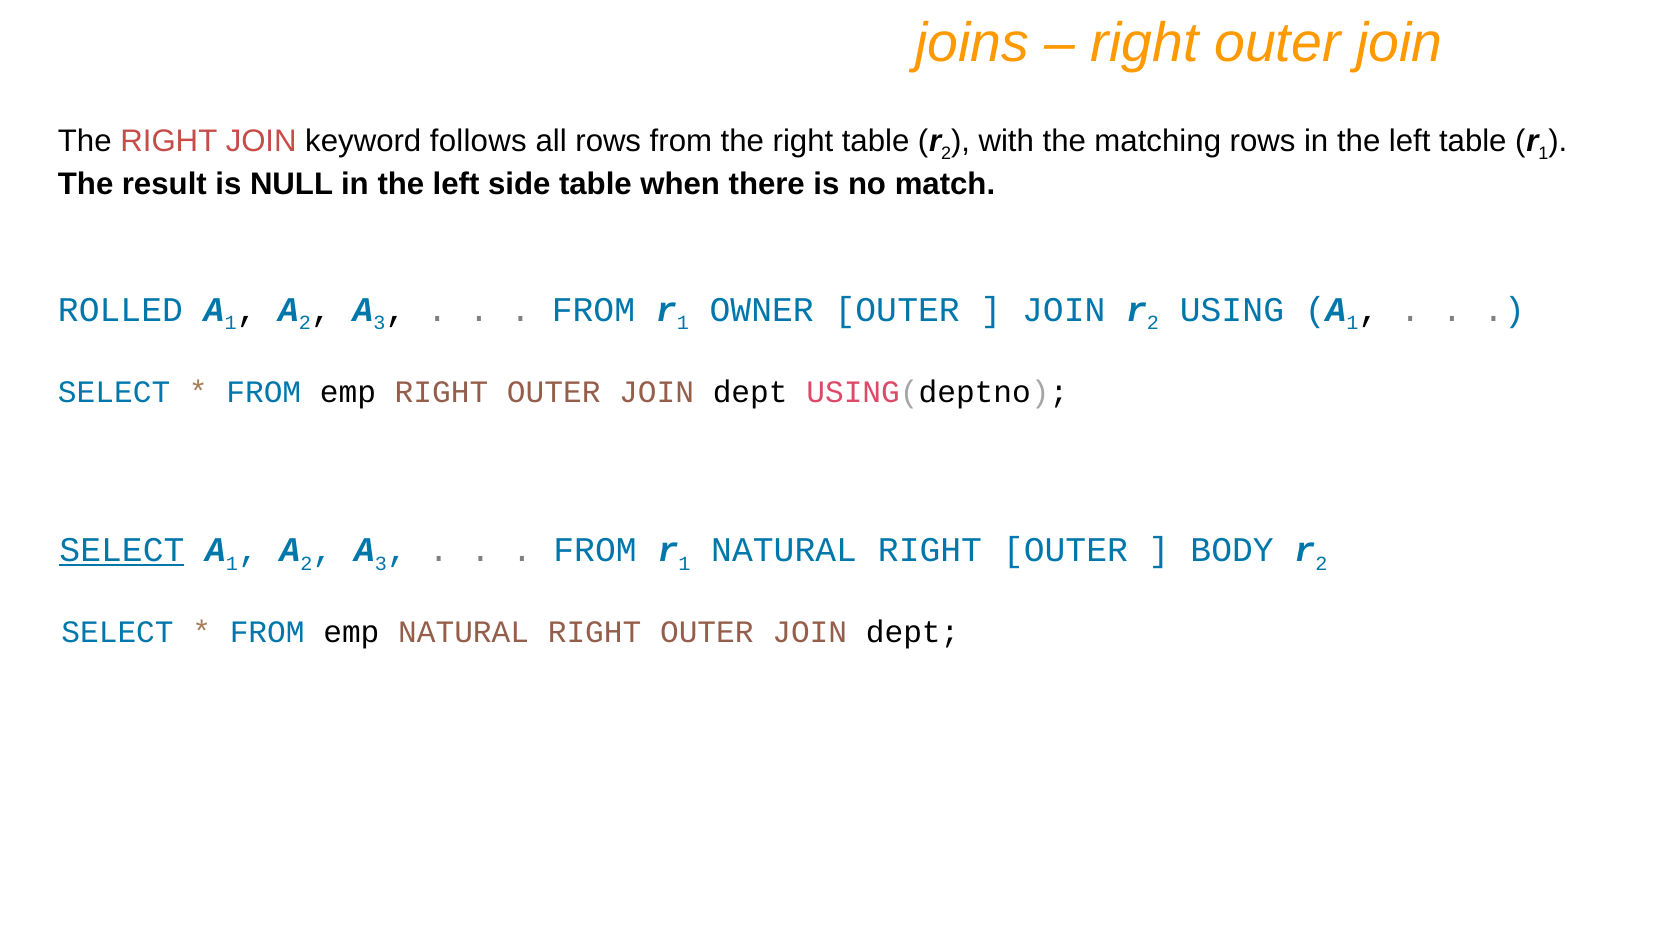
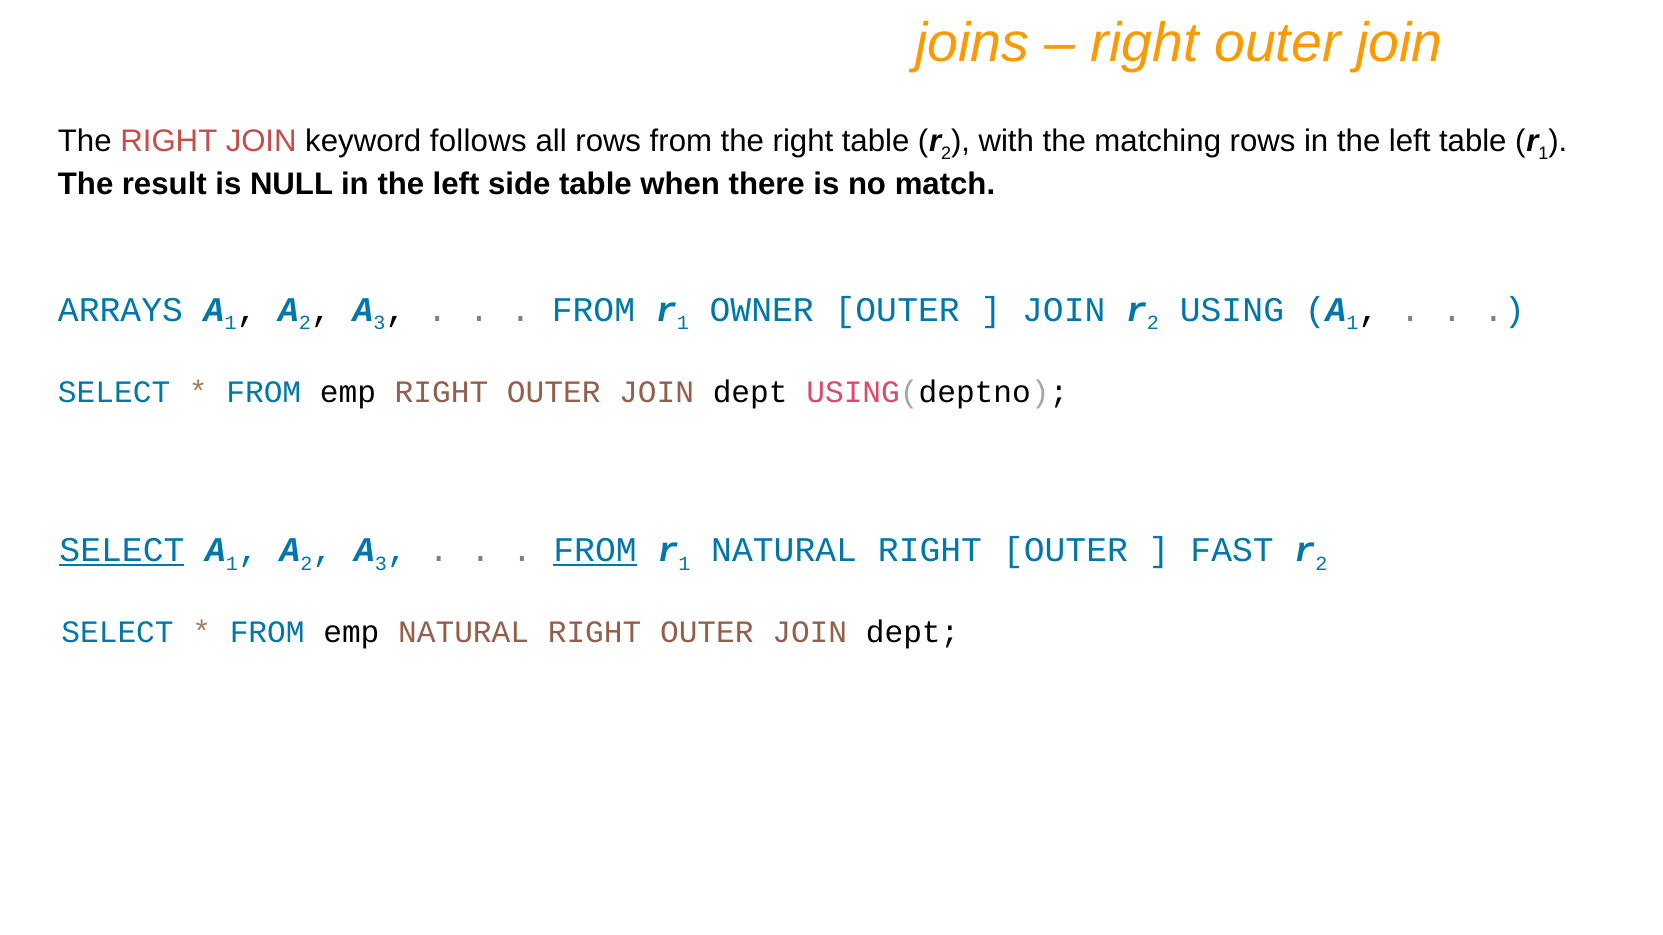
ROLLED: ROLLED -> ARRAYS (120, 310)
FROM underline: none -> present (595, 551)
BODY: BODY -> FAST (1232, 551)
